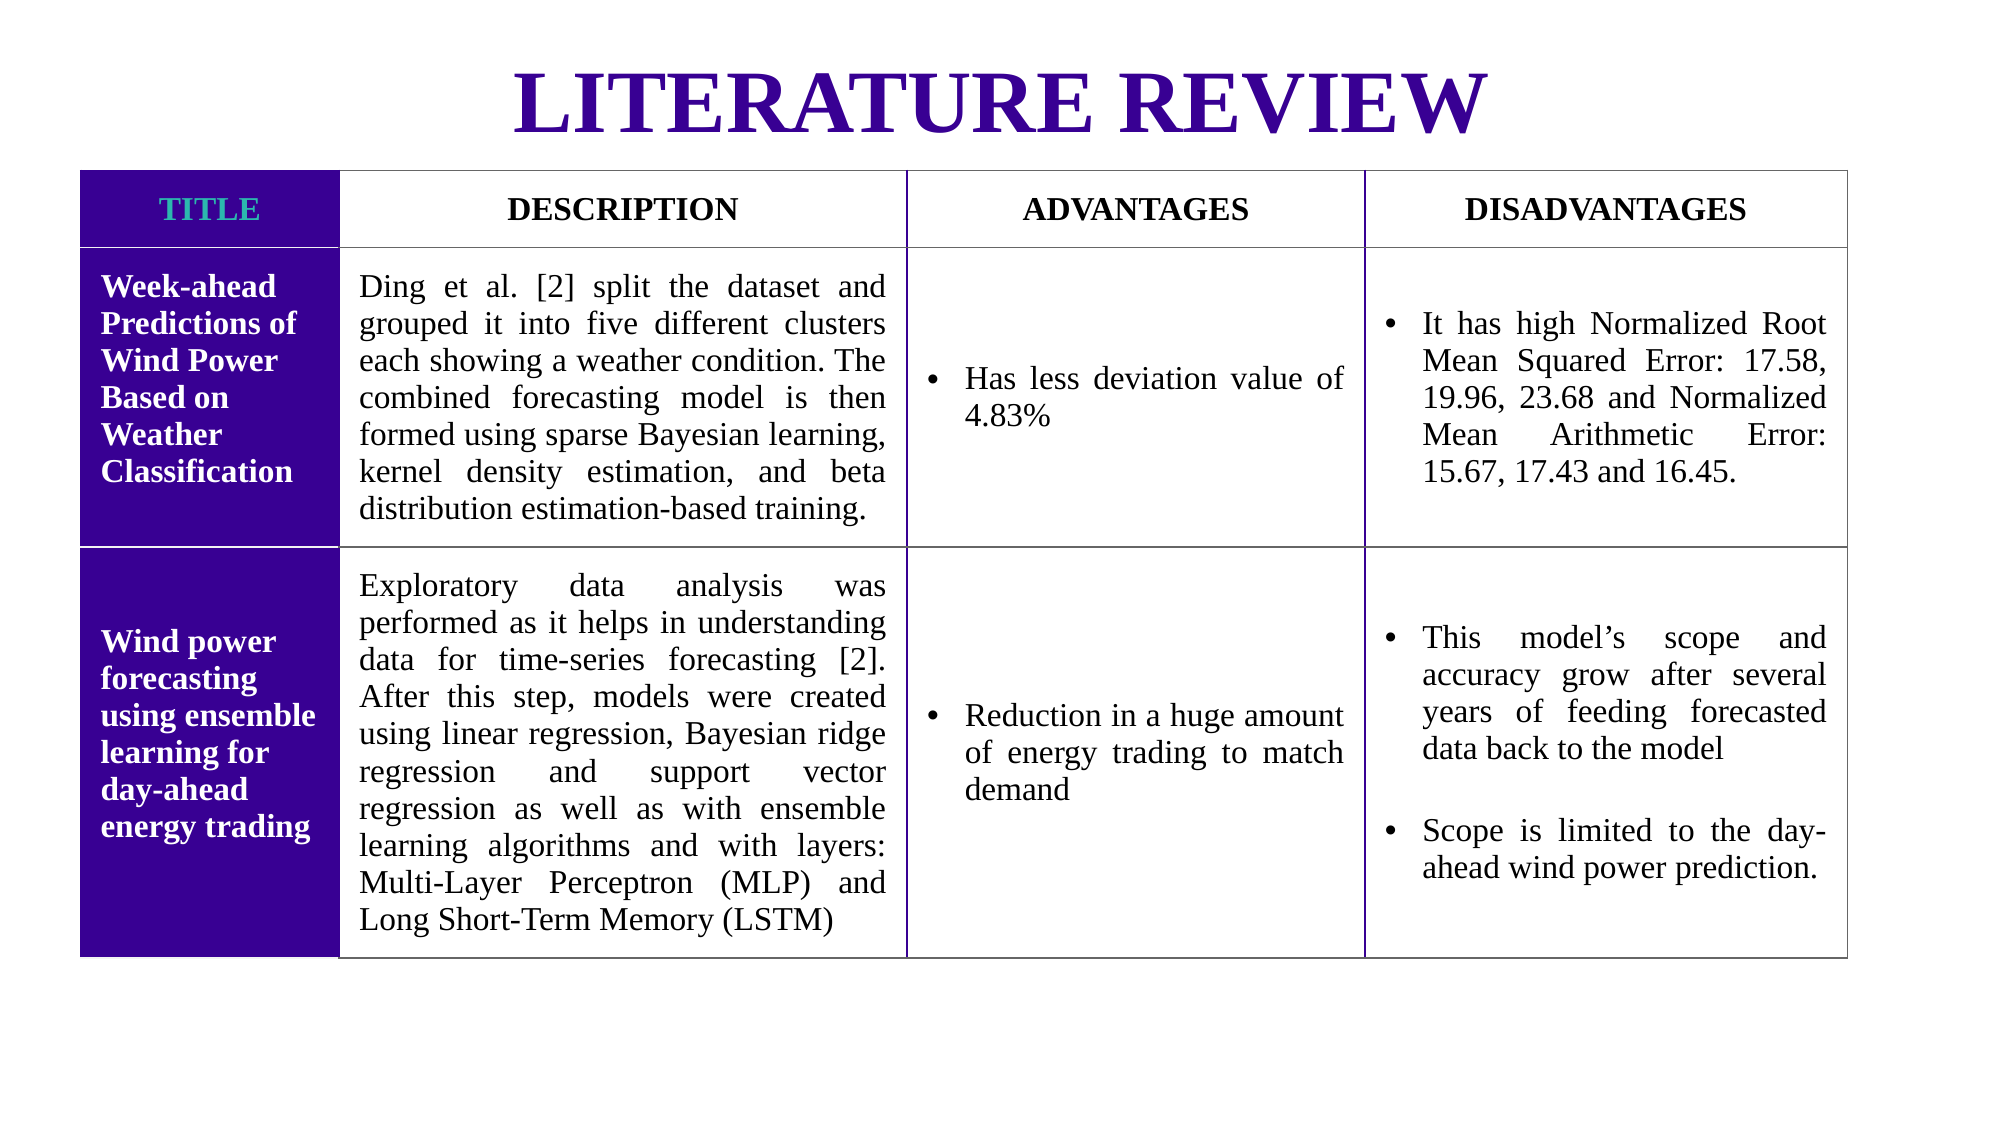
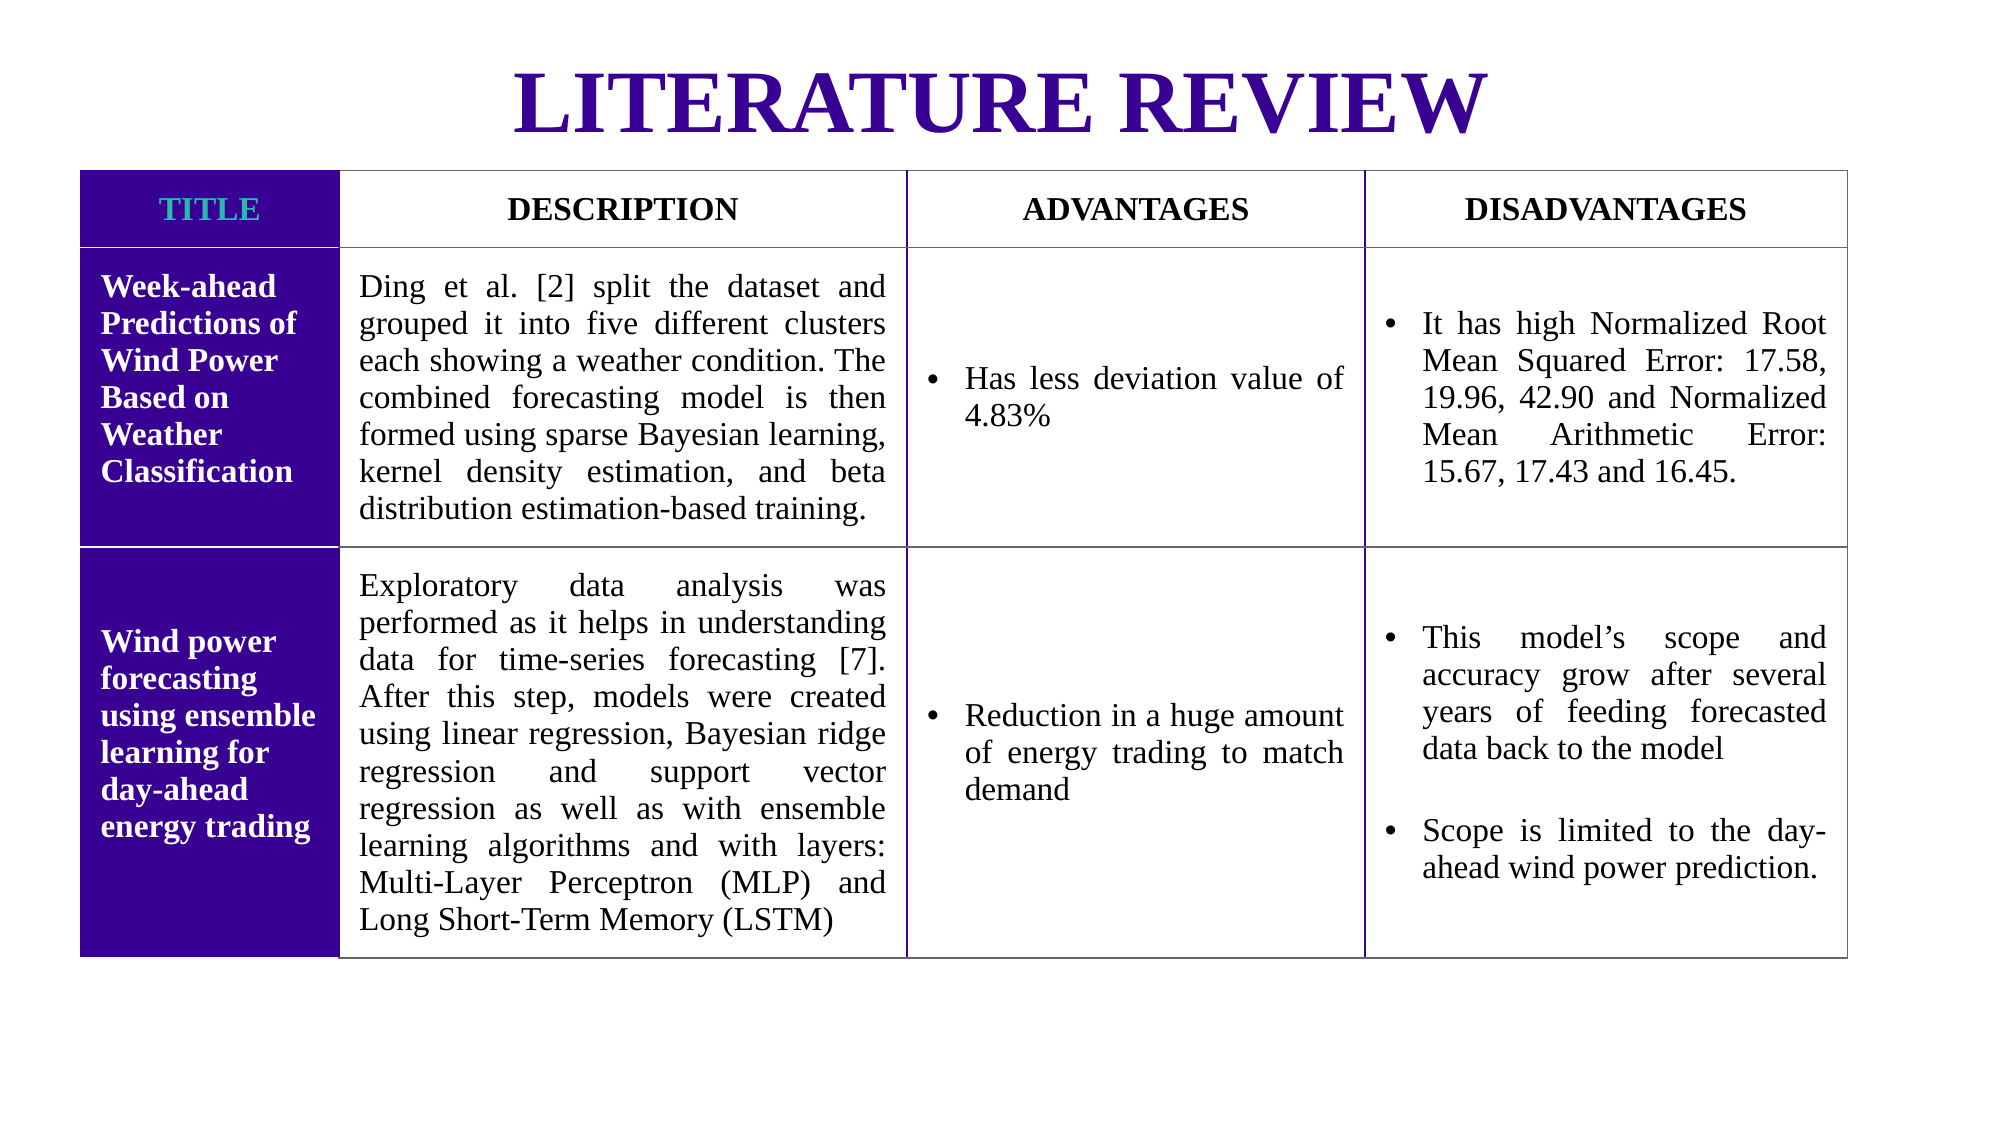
23.68: 23.68 -> 42.90 (1557, 398)
forecasting 2: 2 -> 7 (863, 660)
